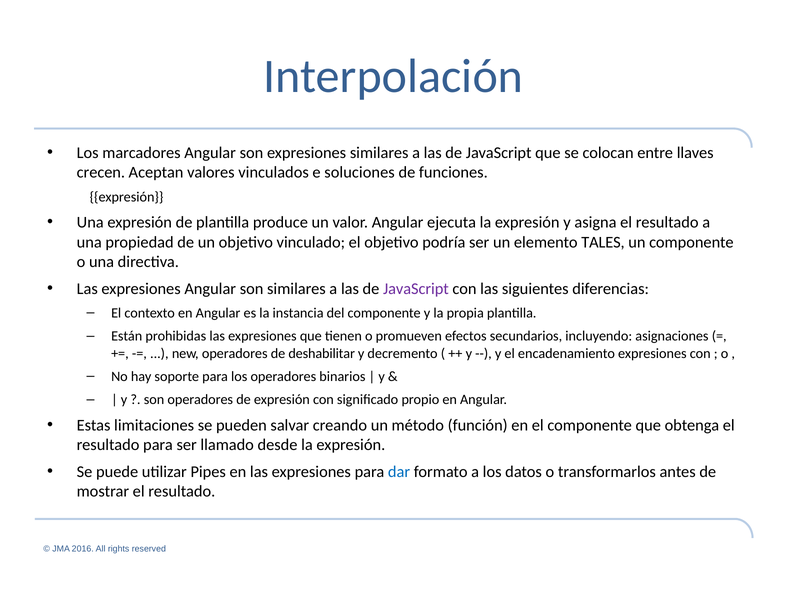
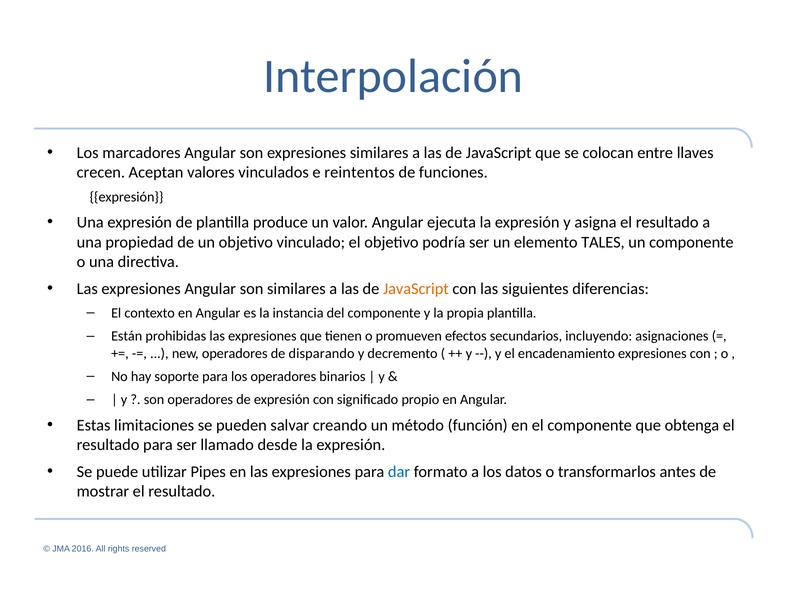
soluciones: soluciones -> reintentos (359, 172)
JavaScript colour: purple -> orange (416, 288)
deshabilitar: deshabilitar -> disparando (322, 353)
